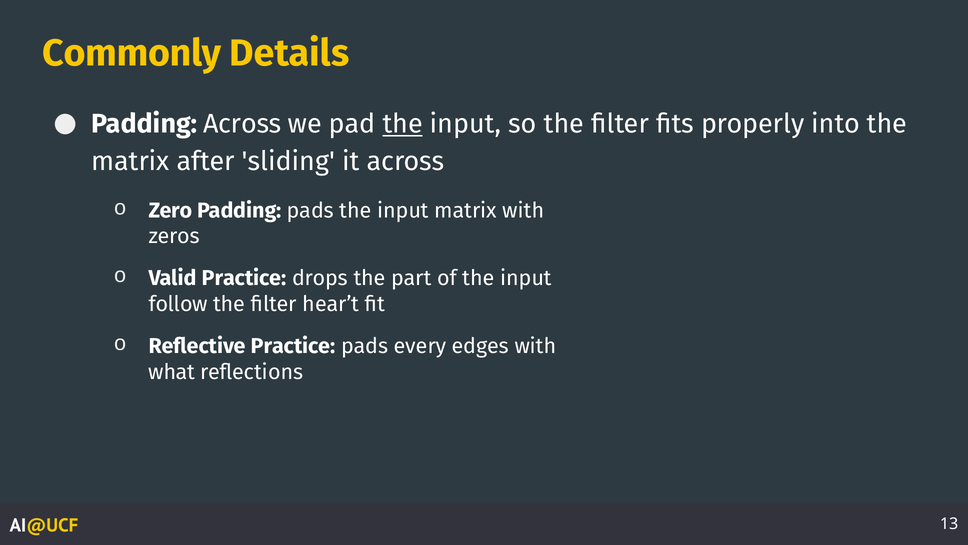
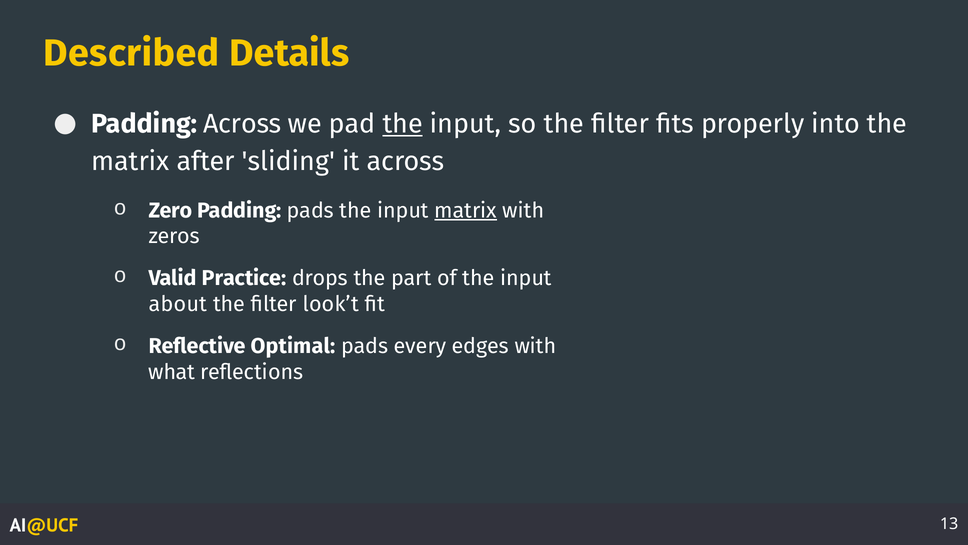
Commonly: Commonly -> Described (131, 53)
matrix underline: none -> present (466, 210)
follow: follow -> about (178, 304)
hear’t: hear’t -> look’t (331, 304)
Reflective Practice: Practice -> Optimal (293, 346)
